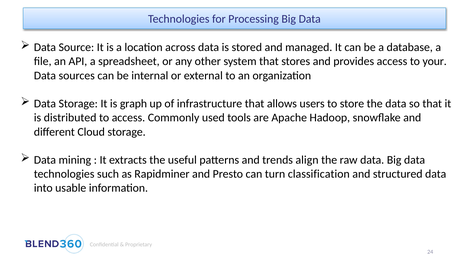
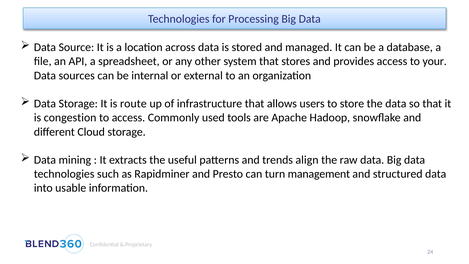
graph: graph -> route (133, 104)
distributed: distributed -> congestion (70, 118)
classification: classification -> management (319, 174)
